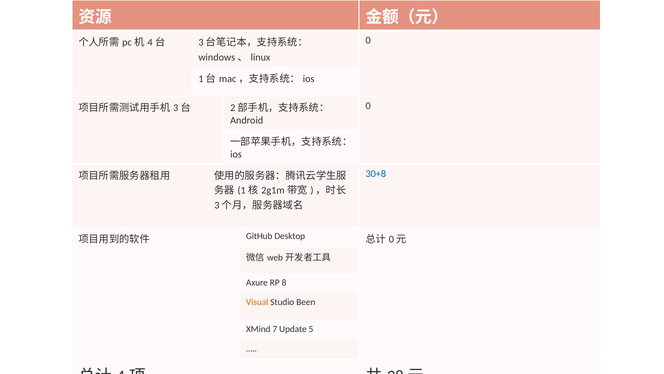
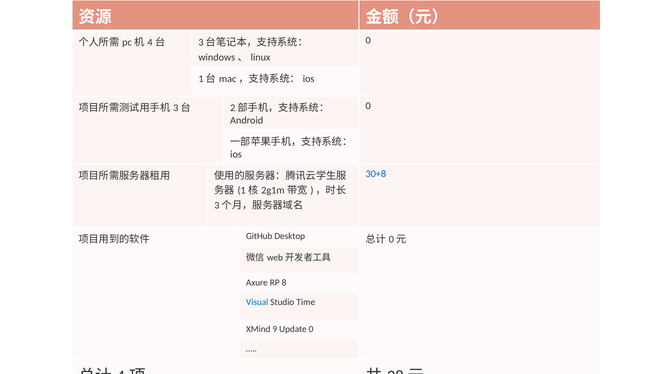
Visual colour: orange -> blue (257, 302)
Been: Been -> Time (306, 302)
7: 7 -> 9 (275, 329)
Update 5: 5 -> 0 (311, 329)
